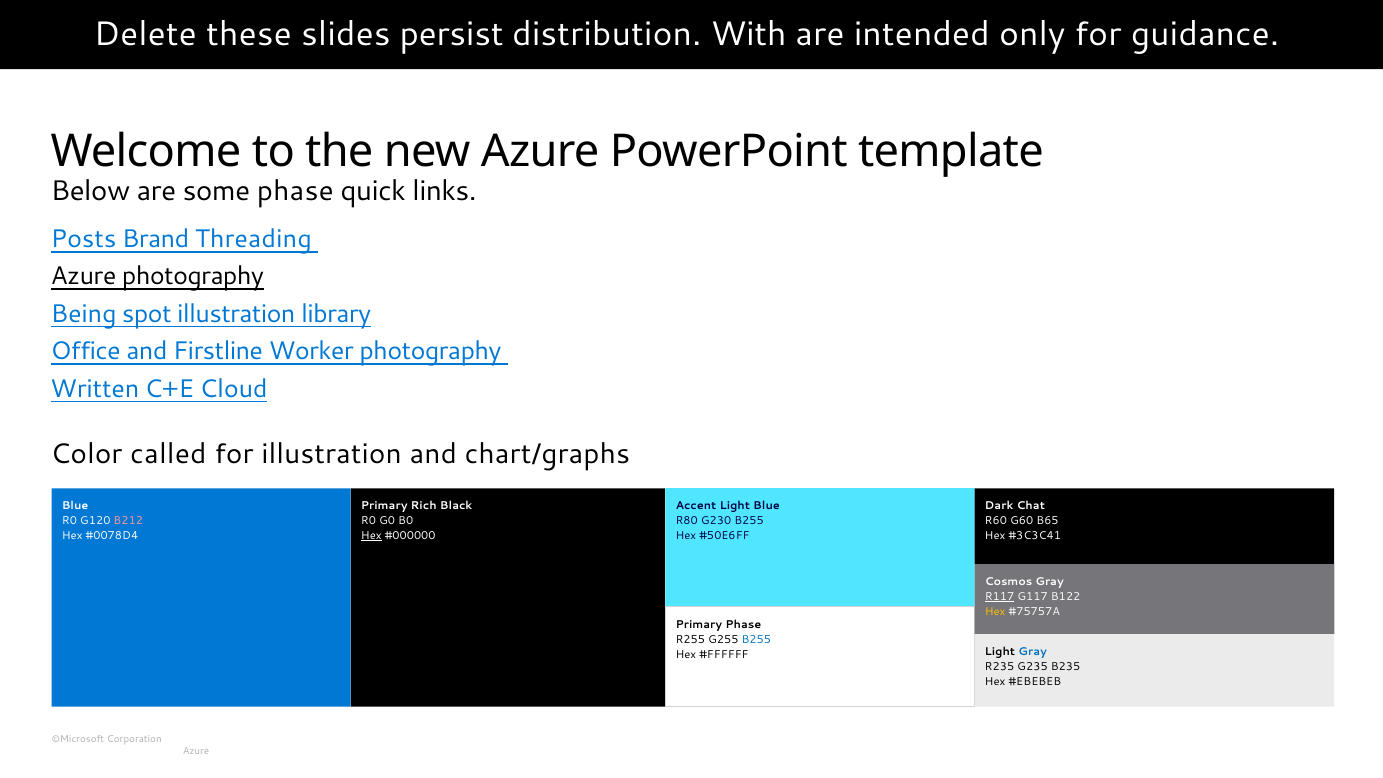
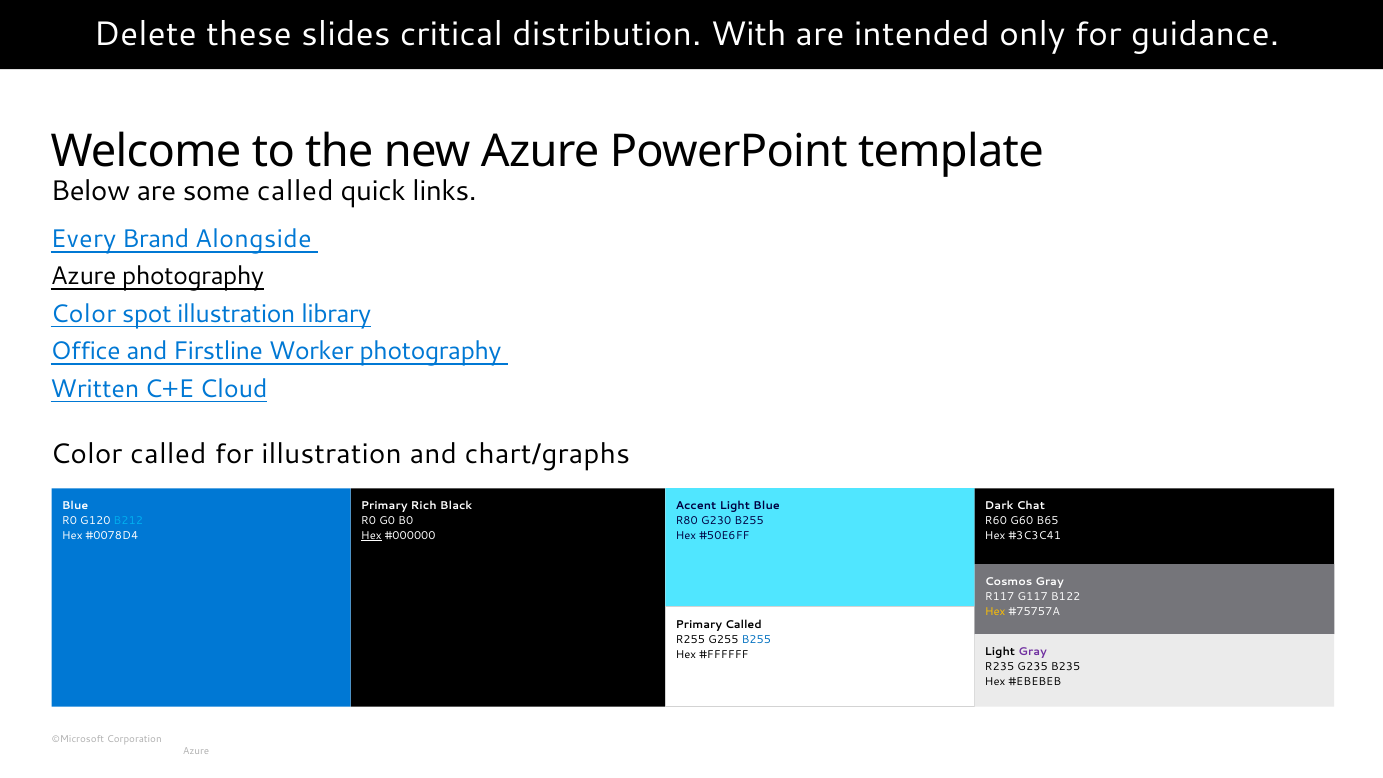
persist: persist -> critical (451, 34)
some phase: phase -> called (295, 191)
Posts: Posts -> Every (83, 239)
Threading: Threading -> Alongside (253, 239)
Being: Being -> Color (83, 314)
B212 colour: pink -> light blue (128, 521)
R117 underline: present -> none (1000, 597)
Primary Phase: Phase -> Called (743, 624)
Gray colour: blue -> purple (1033, 652)
